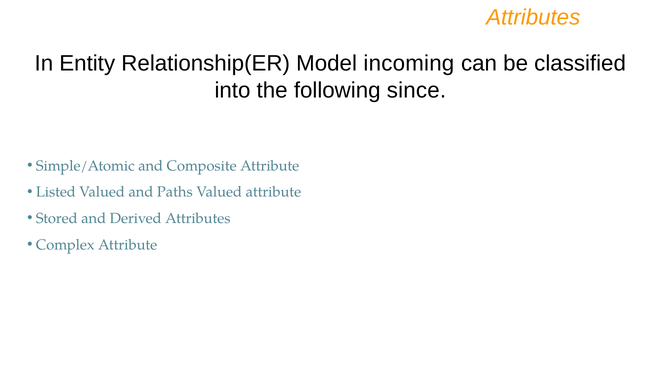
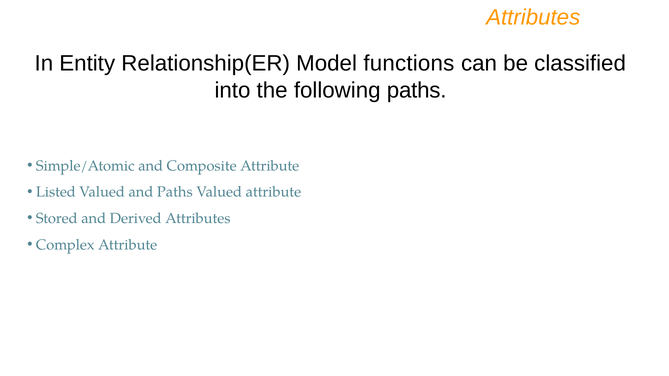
incoming: incoming -> functions (409, 64)
following since: since -> paths (417, 90)
